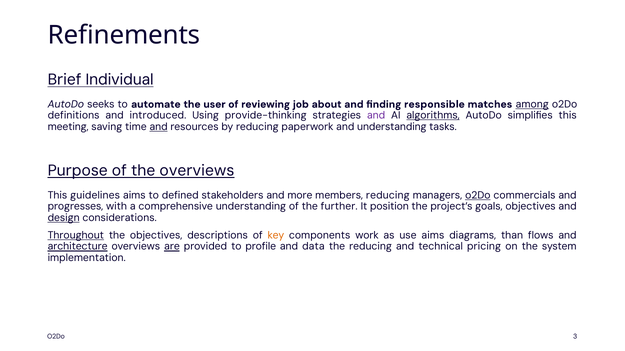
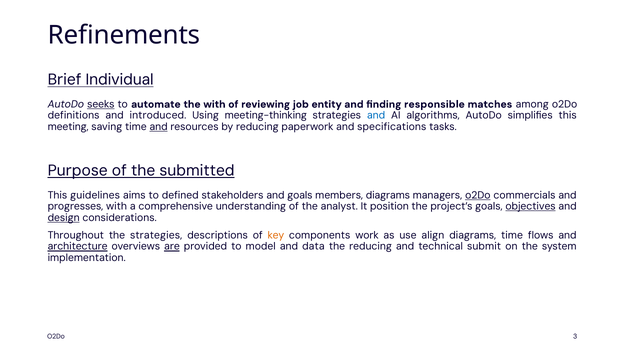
seeks underline: none -> present (101, 104)
the user: user -> with (214, 104)
about: about -> entity (327, 104)
among underline: present -> none (532, 104)
provide-thinking: provide-thinking -> meeting-thinking (266, 116)
and colour: purple -> blue (376, 116)
algorithms underline: present -> none (433, 116)
and understanding: understanding -> specifications (392, 127)
the overviews: overviews -> submitted (197, 171)
and more: more -> goals (300, 196)
members reducing: reducing -> diagrams (388, 196)
further: further -> analyst (339, 207)
objectives underline: none -> present (531, 207)
Throughout underline: present -> none (76, 236)
the objectives: objectives -> strategies (156, 236)
use aims: aims -> align (433, 236)
diagrams than: than -> time (512, 236)
profile: profile -> model (261, 247)
pricing: pricing -> submit (484, 247)
